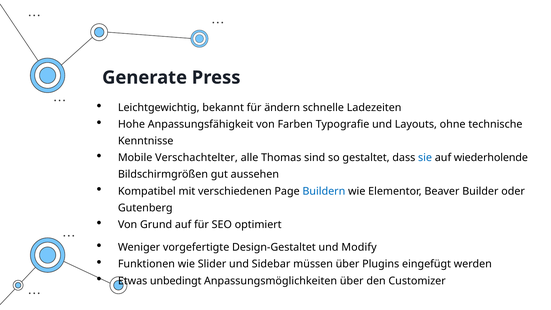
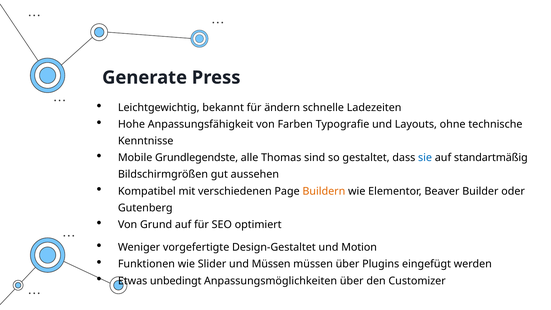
Verschachtelter: Verschachtelter -> Grundlegendste (197, 158)
wiederholende: wiederholende -> standartmäßig (491, 158)
Buildern colour: blue -> orange (324, 191)
Modify: Modify -> Motion (359, 247)
und Sidebar: Sidebar -> Müssen (271, 264)
